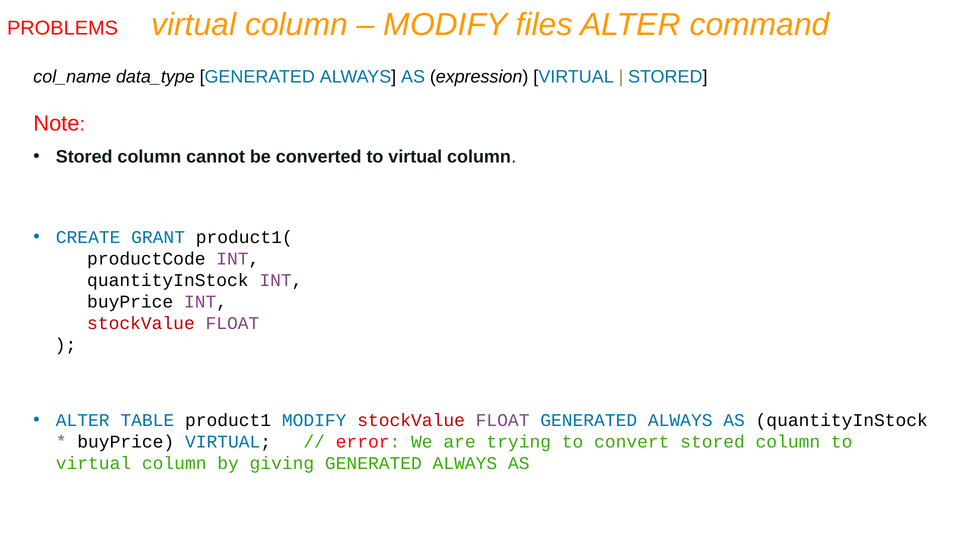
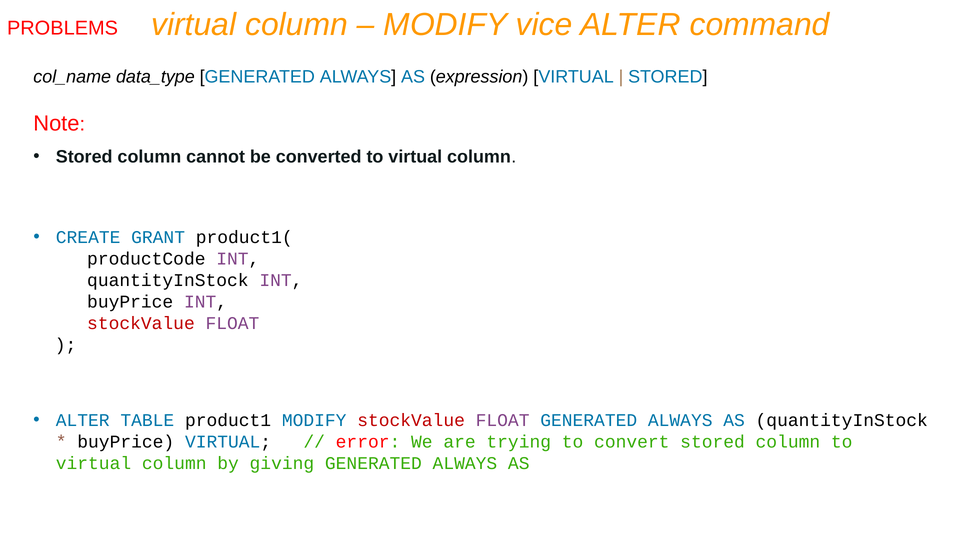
files: files -> vice (544, 25)
